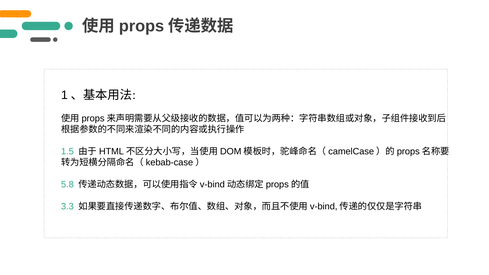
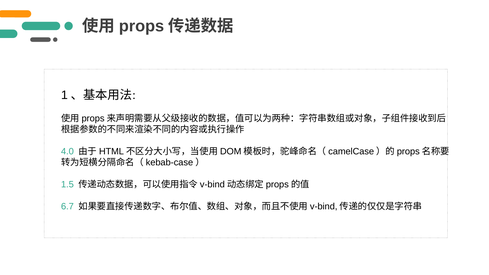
1.5: 1.5 -> 4.0 (67, 152)
5.8: 5.8 -> 1.5 (67, 185)
3.3: 3.3 -> 6.7 (67, 207)
